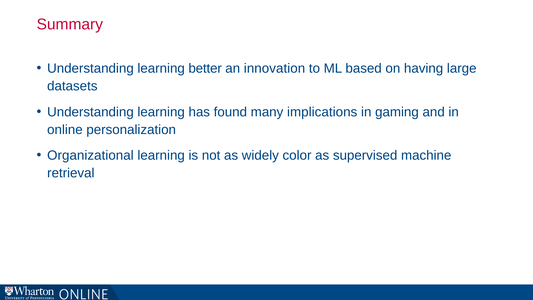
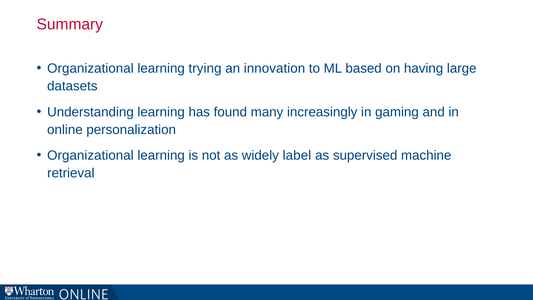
Understanding: Understanding -> Organizational (90, 68)
better: better -> trying (205, 68)
implications: implications -> increasingly (322, 112)
color: color -> label (297, 155)
